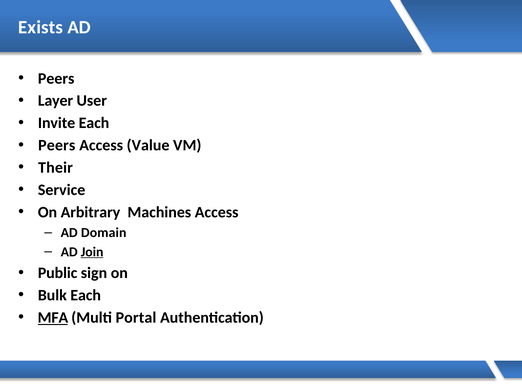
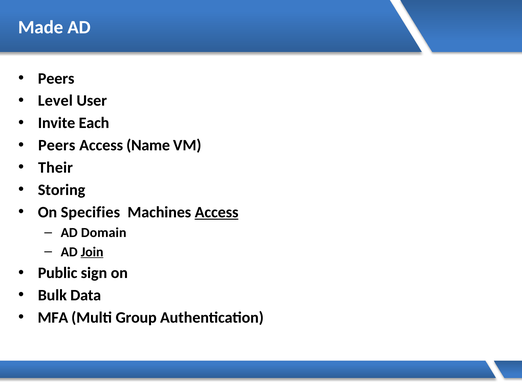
Exists: Exists -> Made (41, 27)
Layer: Layer -> Level (55, 101)
Value: Value -> Name (148, 146)
Service: Service -> Storing (62, 190)
Arbitrary: Arbitrary -> Specifies (90, 212)
Access underline: none -> present (217, 212)
Bulk Each: Each -> Data (86, 296)
MFA underline: present -> none (53, 318)
Portal: Portal -> Group (136, 318)
